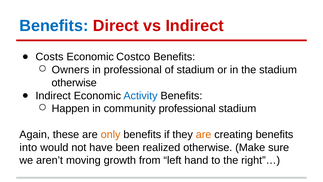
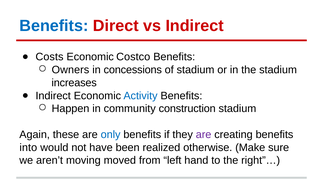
in professional: professional -> concessions (133, 70)
otherwise: otherwise -> increases (74, 83)
community professional: professional -> construction (187, 108)
only colour: orange -> blue (111, 134)
are colour: orange -> purple (204, 134)
growth: growth -> moved (120, 160)
